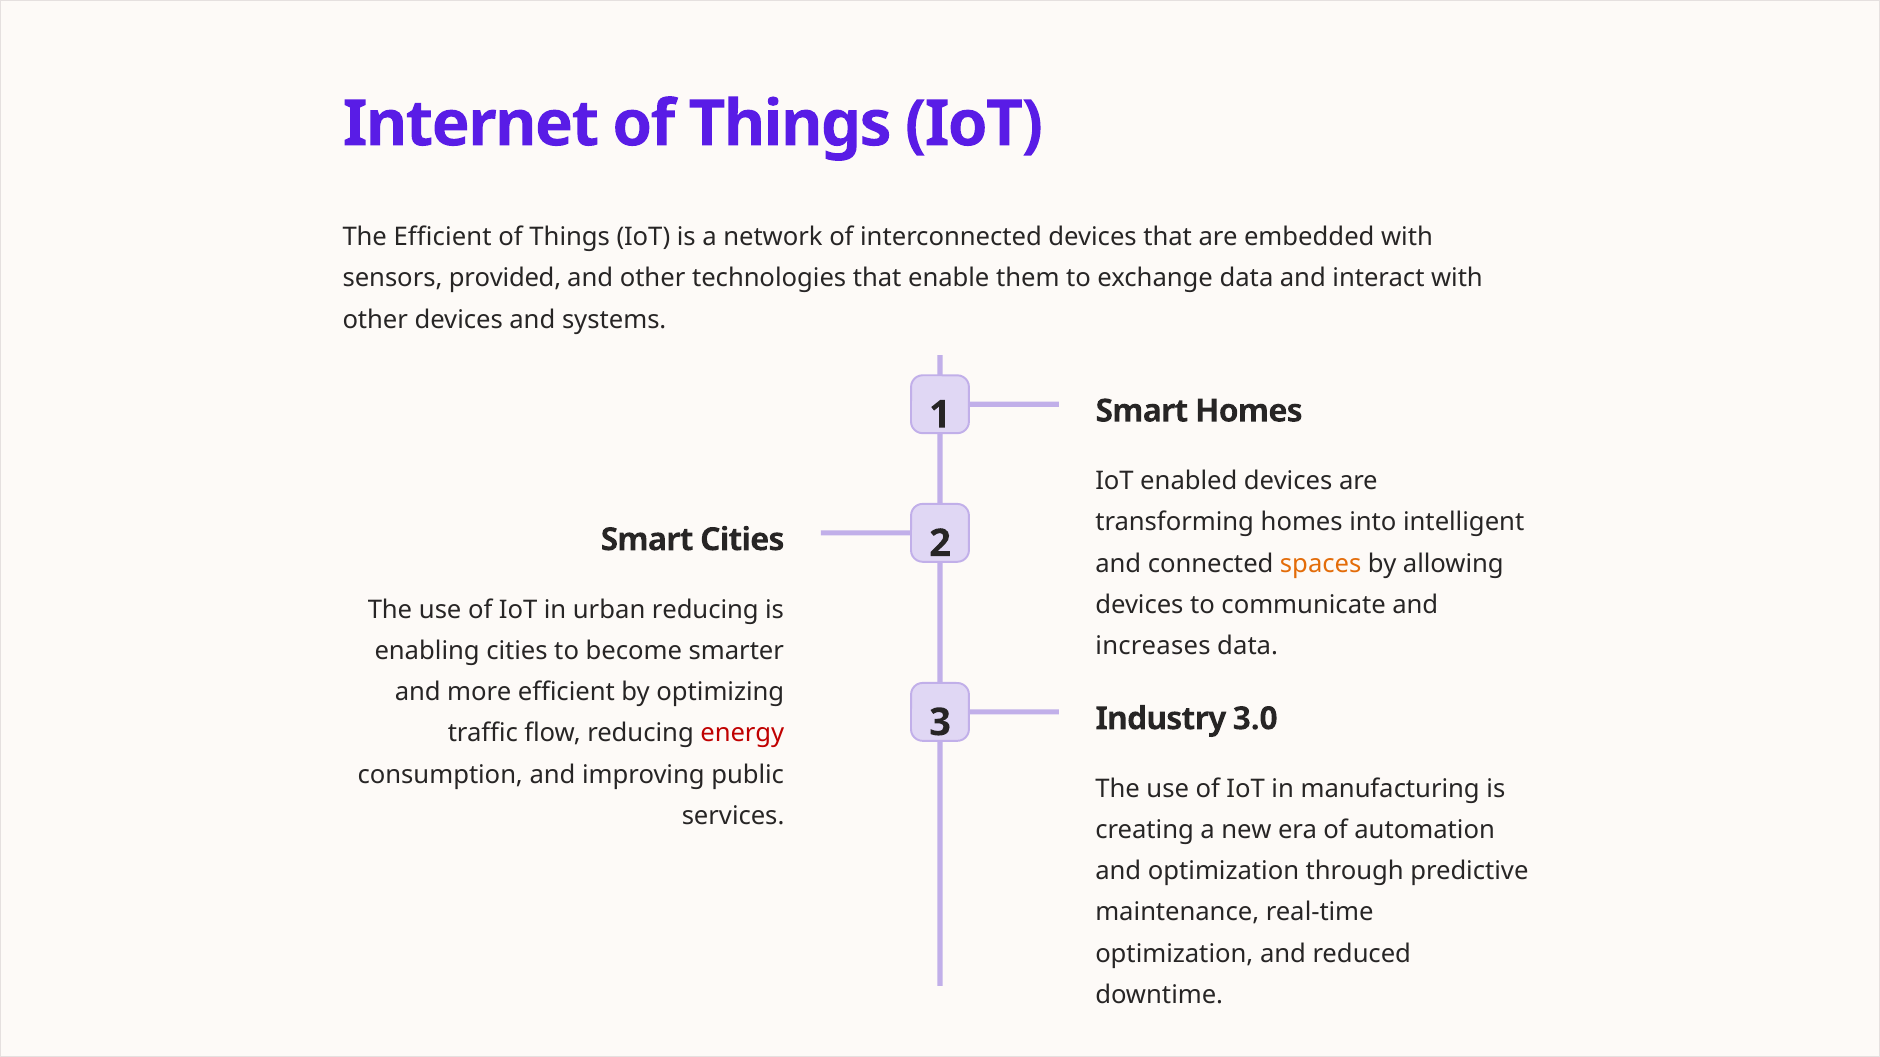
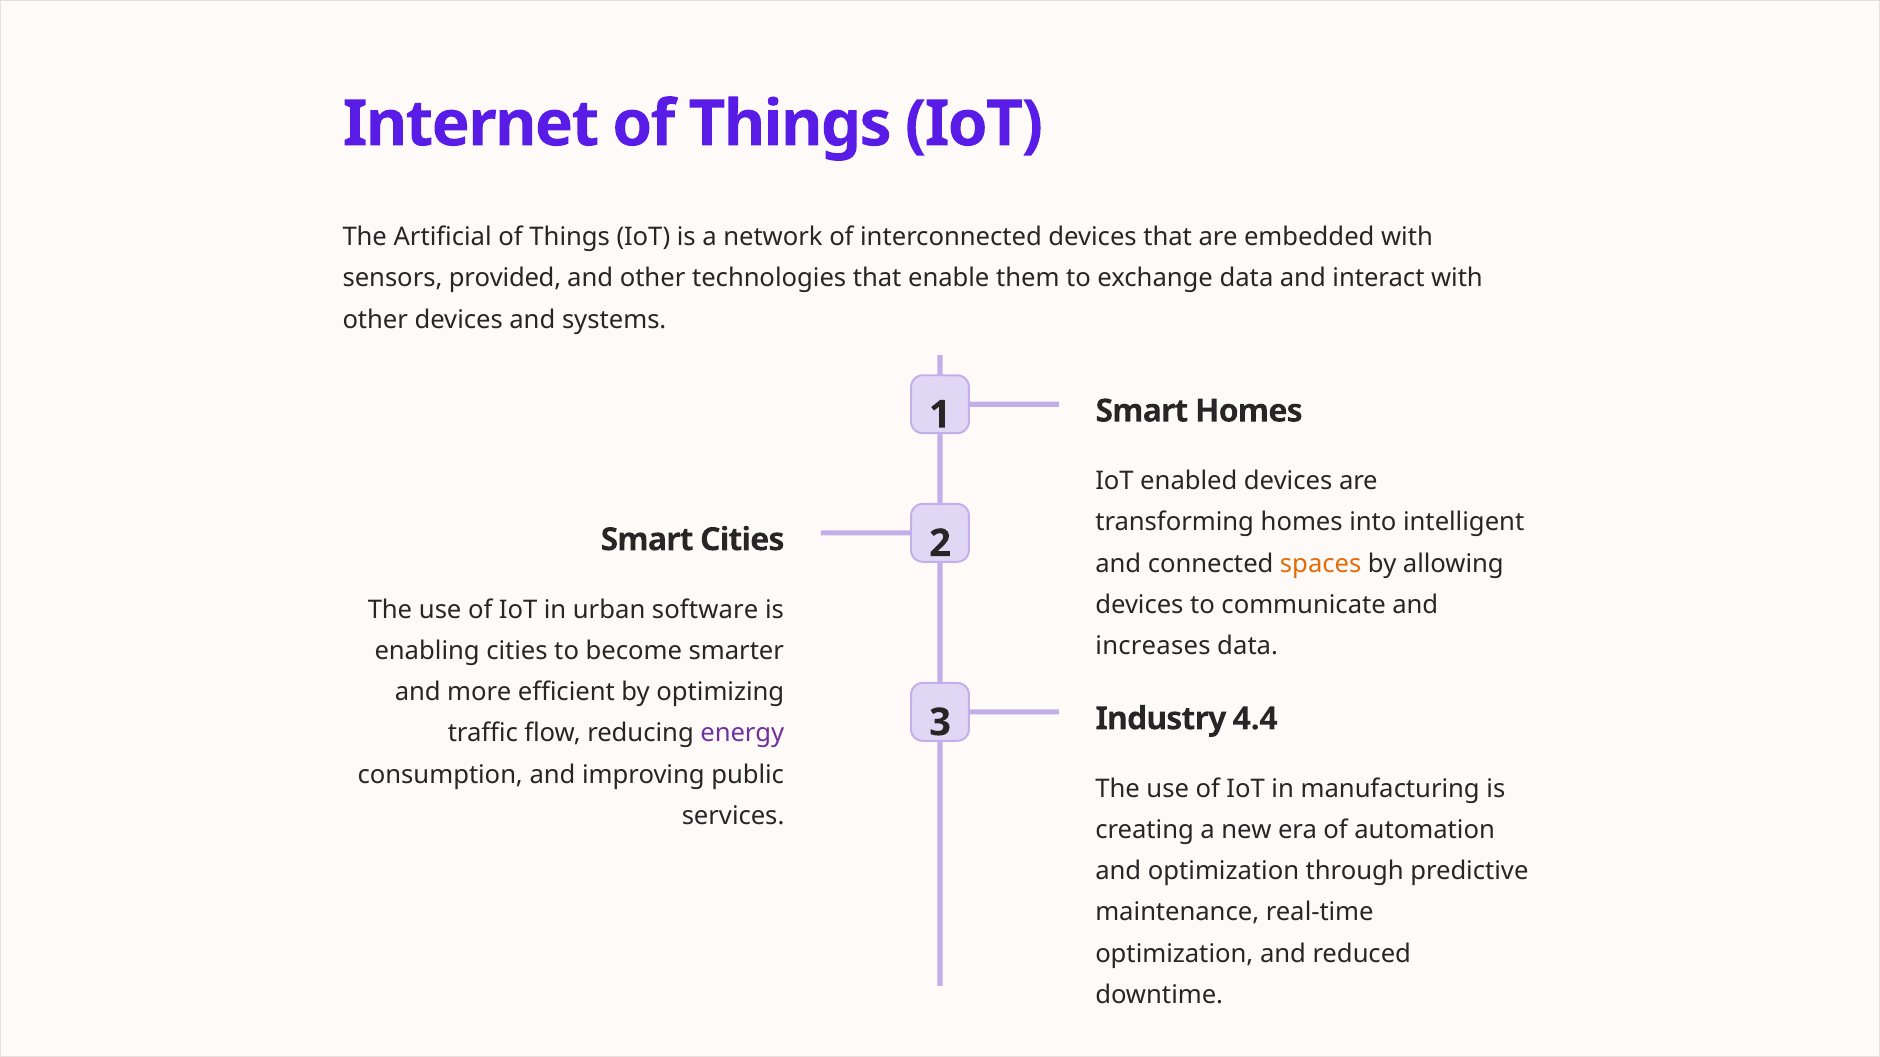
The Efficient: Efficient -> Artificial (443, 237)
urban reducing: reducing -> software (705, 610)
3.0: 3.0 -> 4.4 (1255, 719)
energy colour: red -> purple (742, 734)
